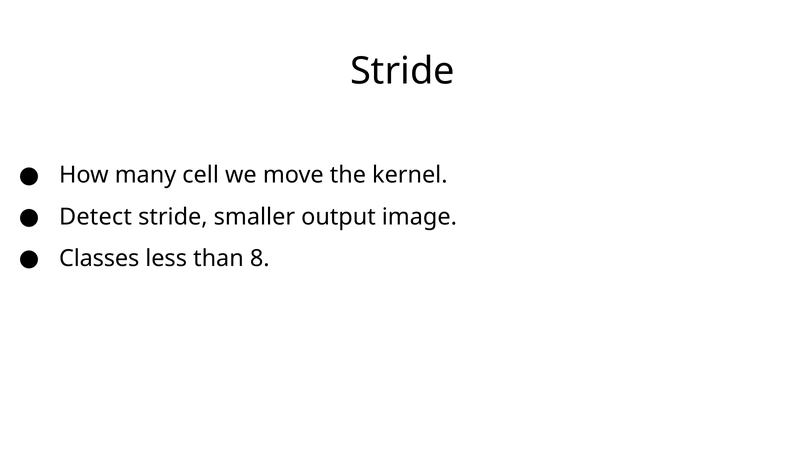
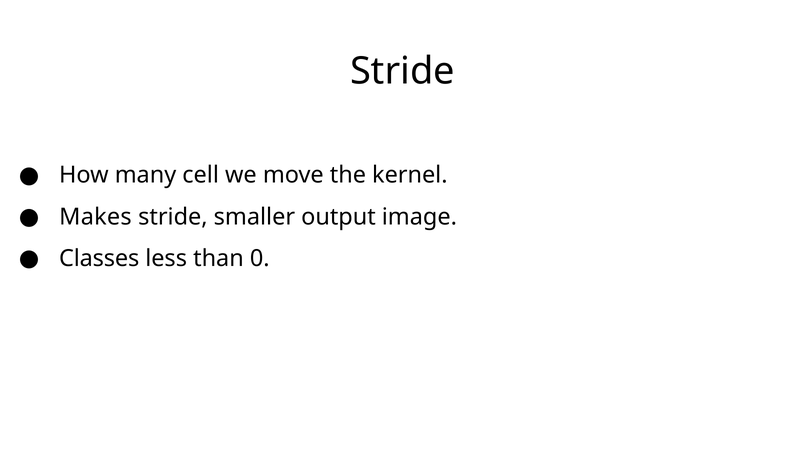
Detect: Detect -> Makes (95, 217)
8: 8 -> 0 (260, 258)
